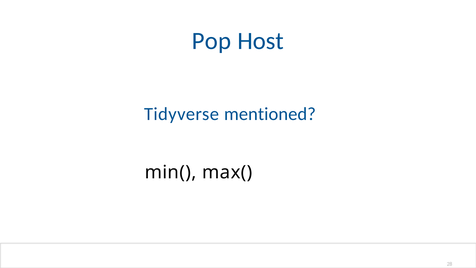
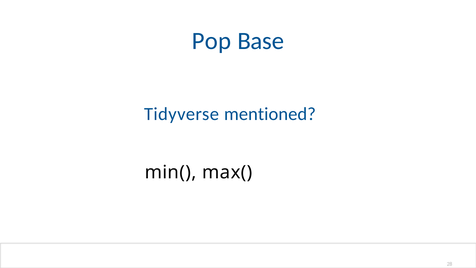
Host: Host -> Base (261, 41)
